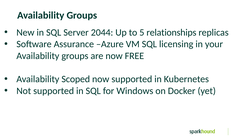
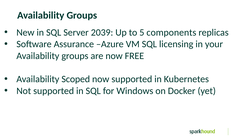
2044: 2044 -> 2039 (102, 32)
relationships: relationships -> components (171, 32)
